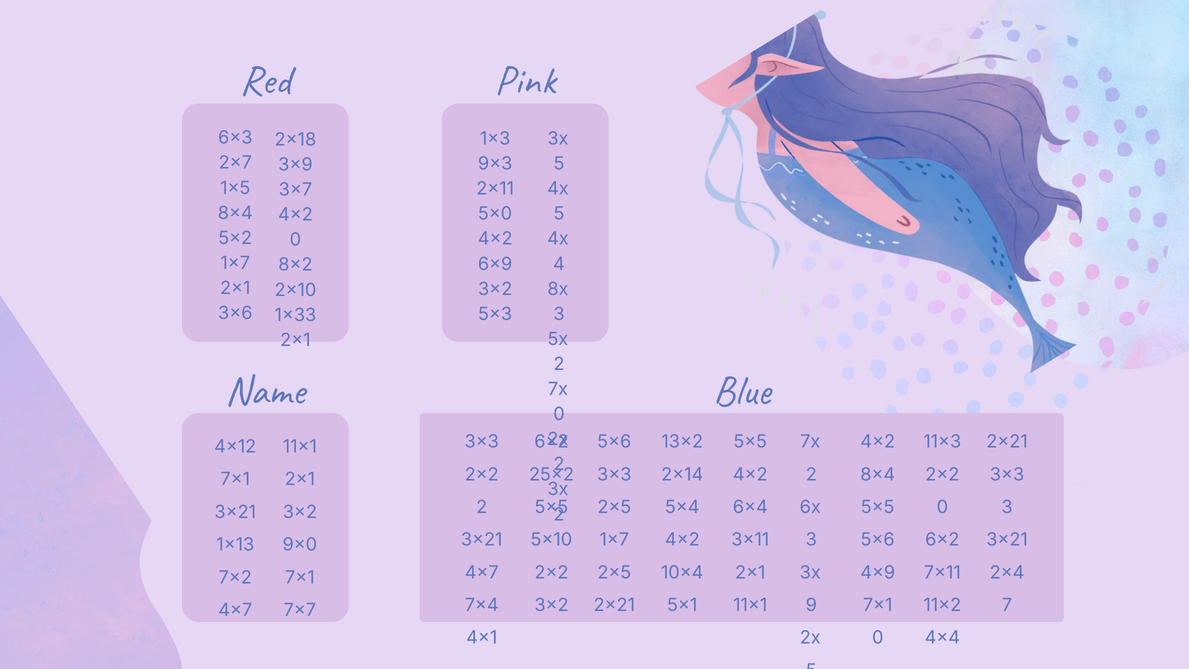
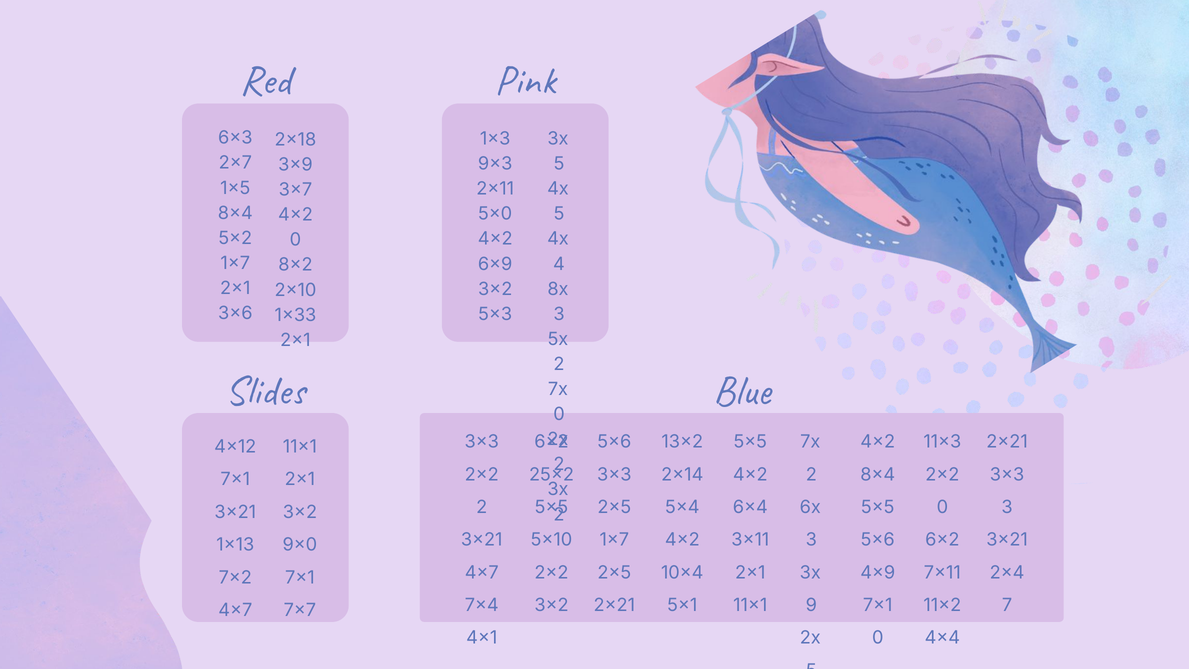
Name: Name -> Slides (265, 390)
